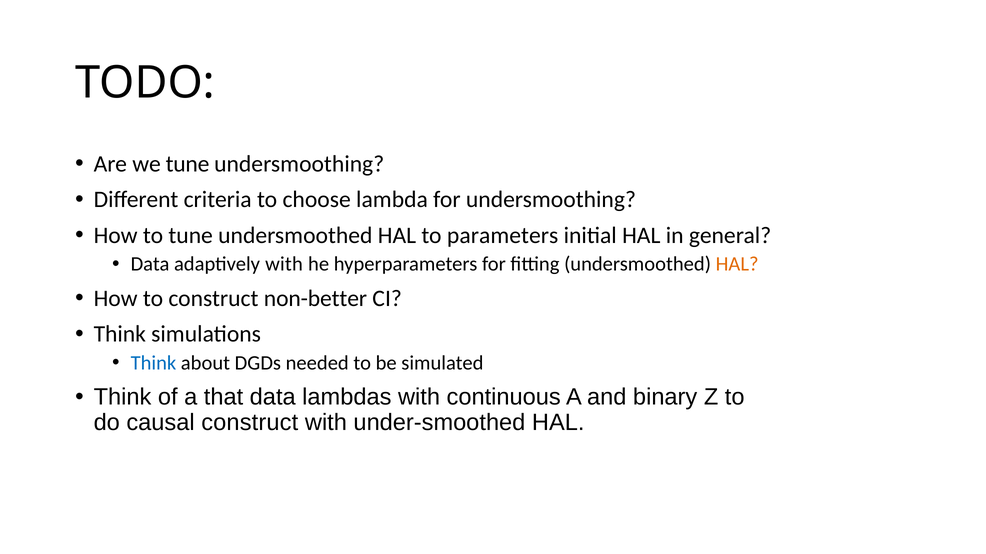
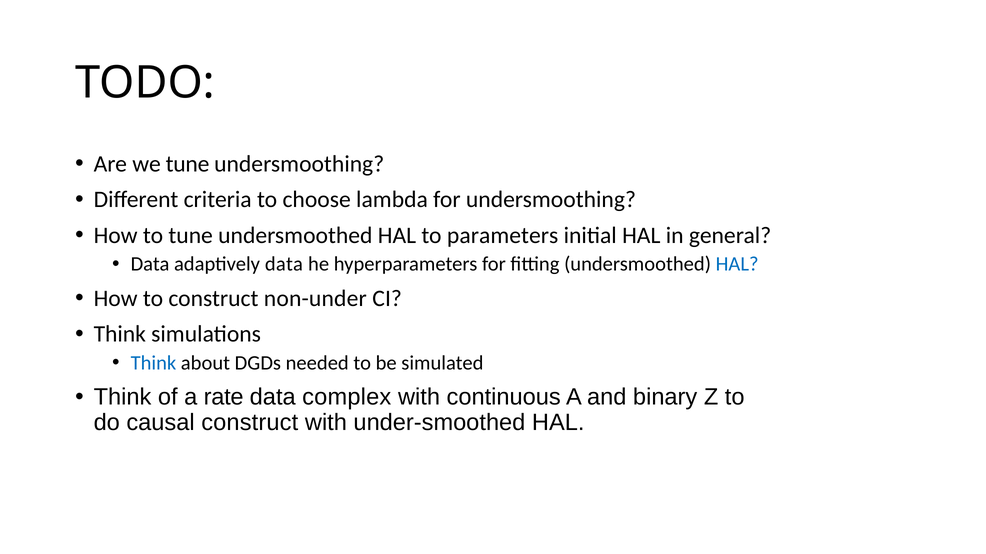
adaptively with: with -> data (284, 264)
HAL colour: orange -> blue (737, 264)
non-better: non-better -> non-under (315, 299)
that: that -> rate (224, 397)
lambdas: lambdas -> complex (347, 397)
